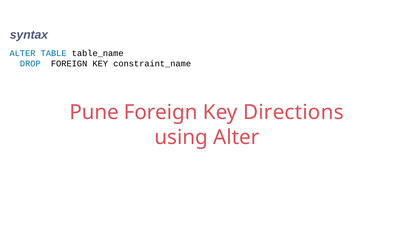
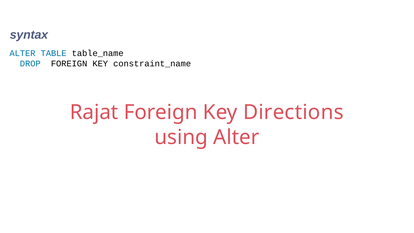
Pune: Pune -> Rajat (94, 112)
